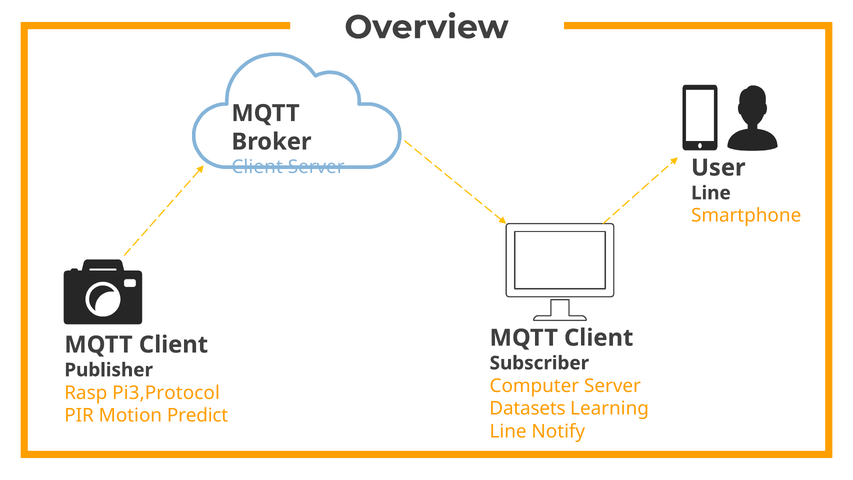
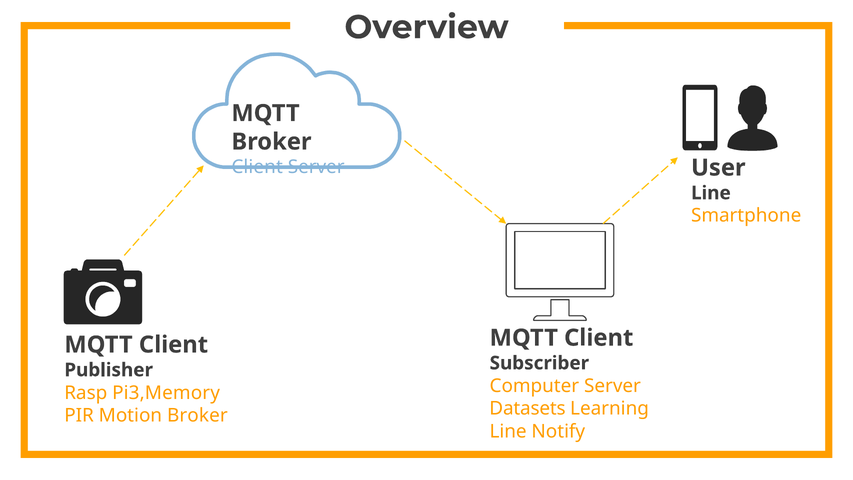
Pi3,Protocol: Pi3,Protocol -> Pi3,Memory (166, 393)
Motion Predict: Predict -> Broker (197, 415)
